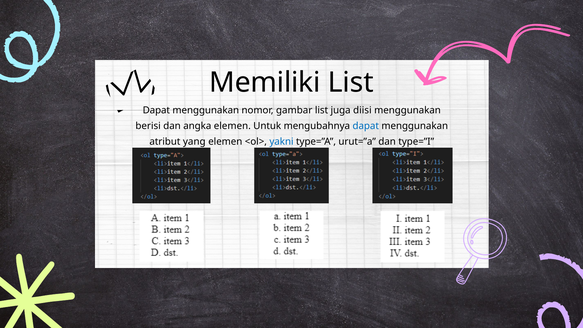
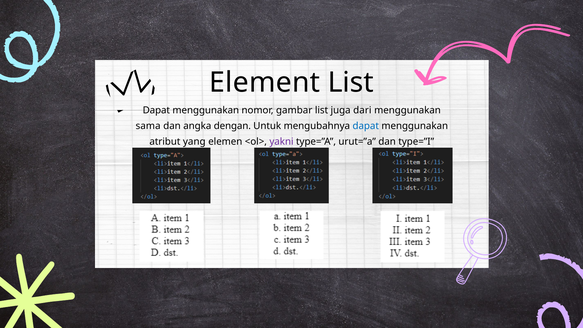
Memiliki: Memiliki -> Element (265, 82)
diisi: diisi -> dari (362, 110)
berisi: berisi -> sama (148, 126)
angka elemen: elemen -> dengan (232, 126)
yakni colour: blue -> purple (281, 142)
